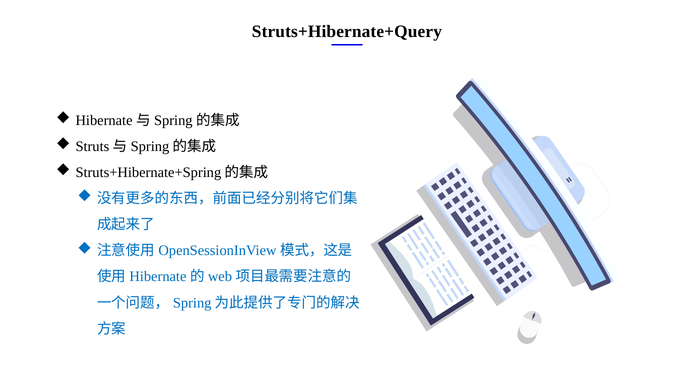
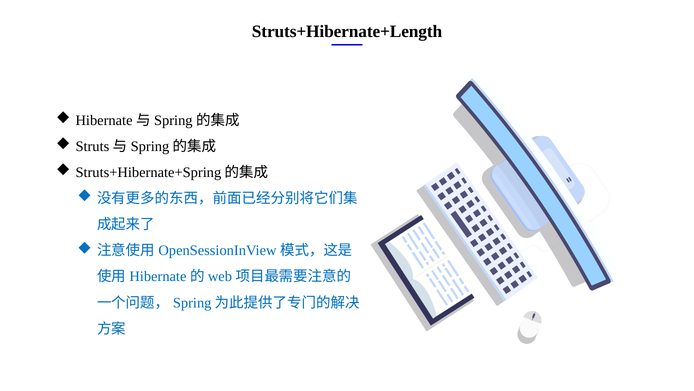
Struts+Hibernate+Query: Struts+Hibernate+Query -> Struts+Hibernate+Length (347, 31)
